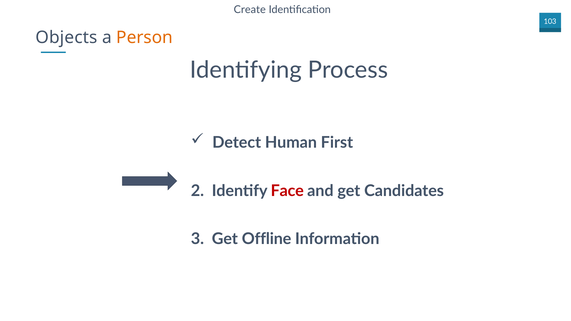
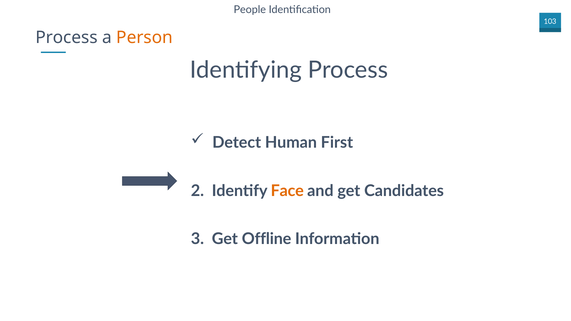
Create: Create -> People (250, 10)
Objects: Objects -> Process (67, 38)
Face colour: red -> orange (287, 191)
